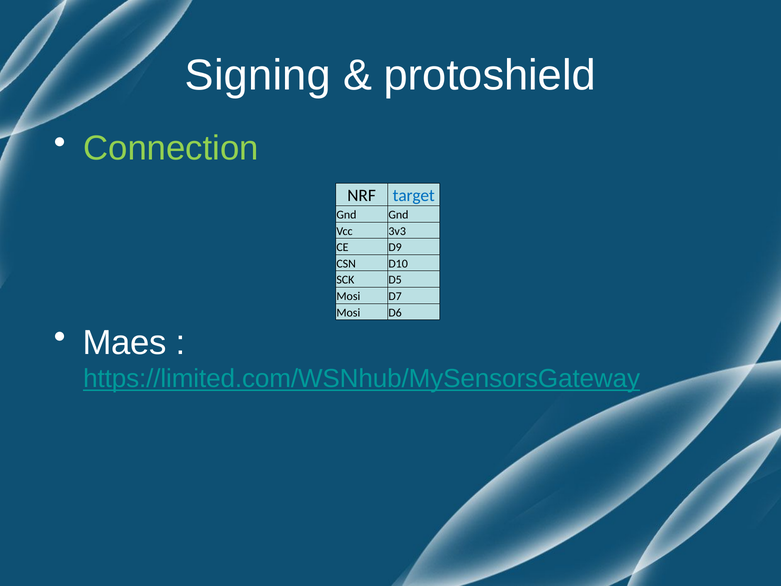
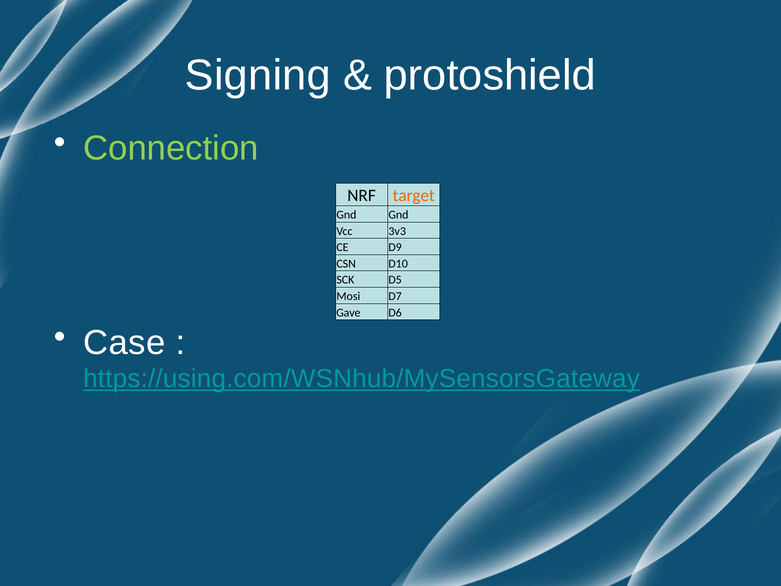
target colour: blue -> orange (414, 195)
Mosi: Mosi -> Gave (348, 312)
Maes: Maes -> Case (124, 343)
https://limited.com/WSNhub/MySensorsGateway: https://limited.com/WSNhub/MySensorsGateway -> https://using.com/WSNhub/MySensorsGateway (361, 379)
